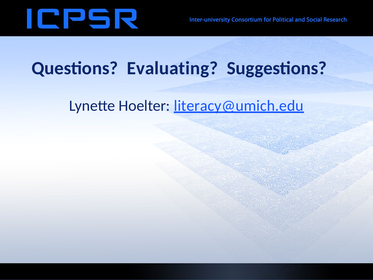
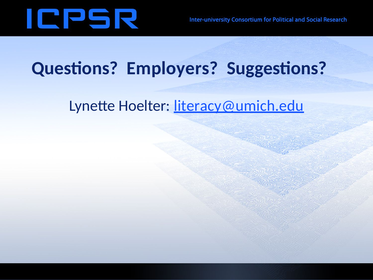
Evaluating: Evaluating -> Employers (172, 68)
